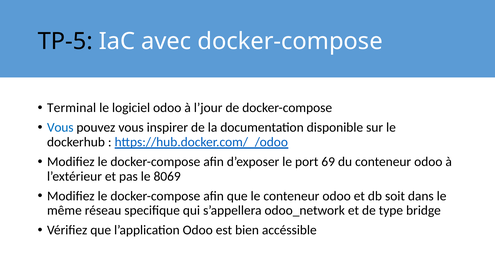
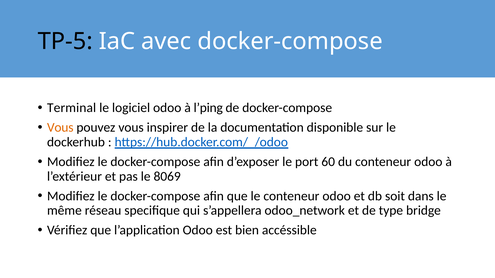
l’jour: l’jour -> l’ping (208, 108)
Vous colour: blue -> orange (60, 128)
69: 69 -> 60 (328, 162)
